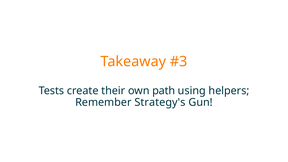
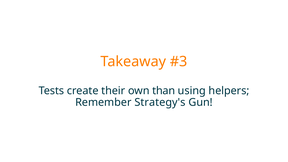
path: path -> than (164, 91)
